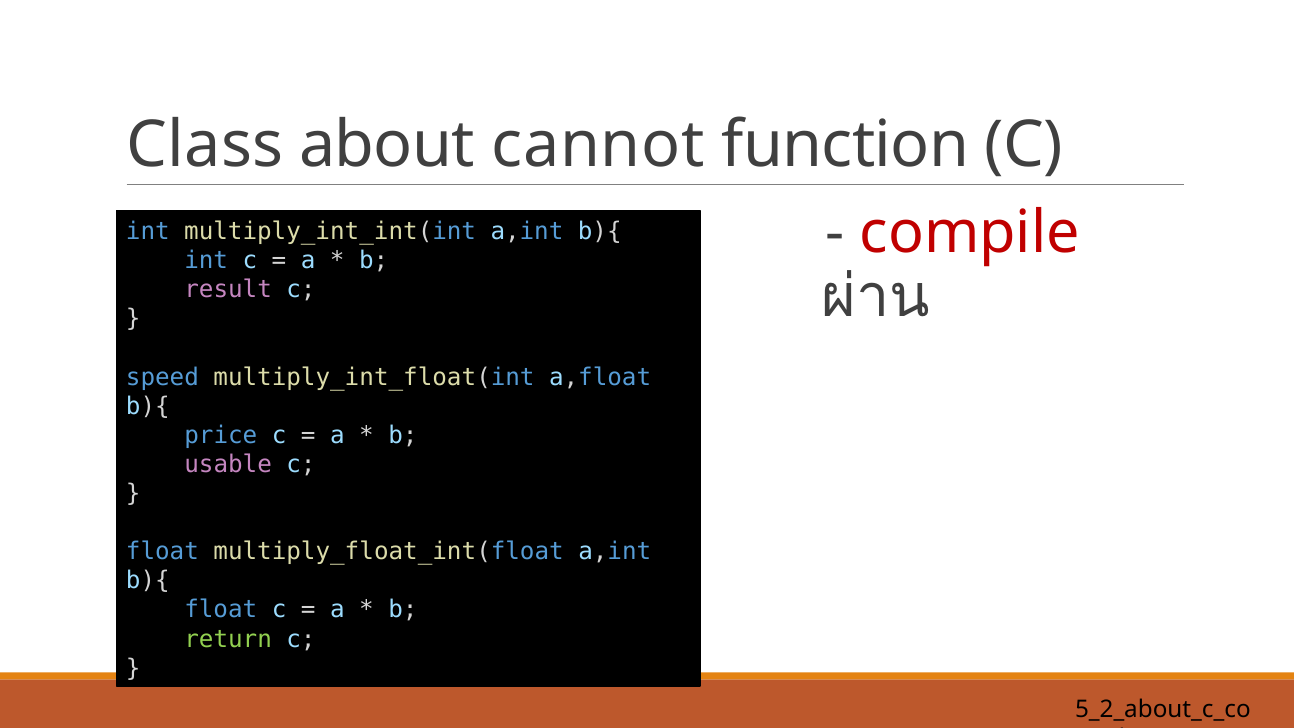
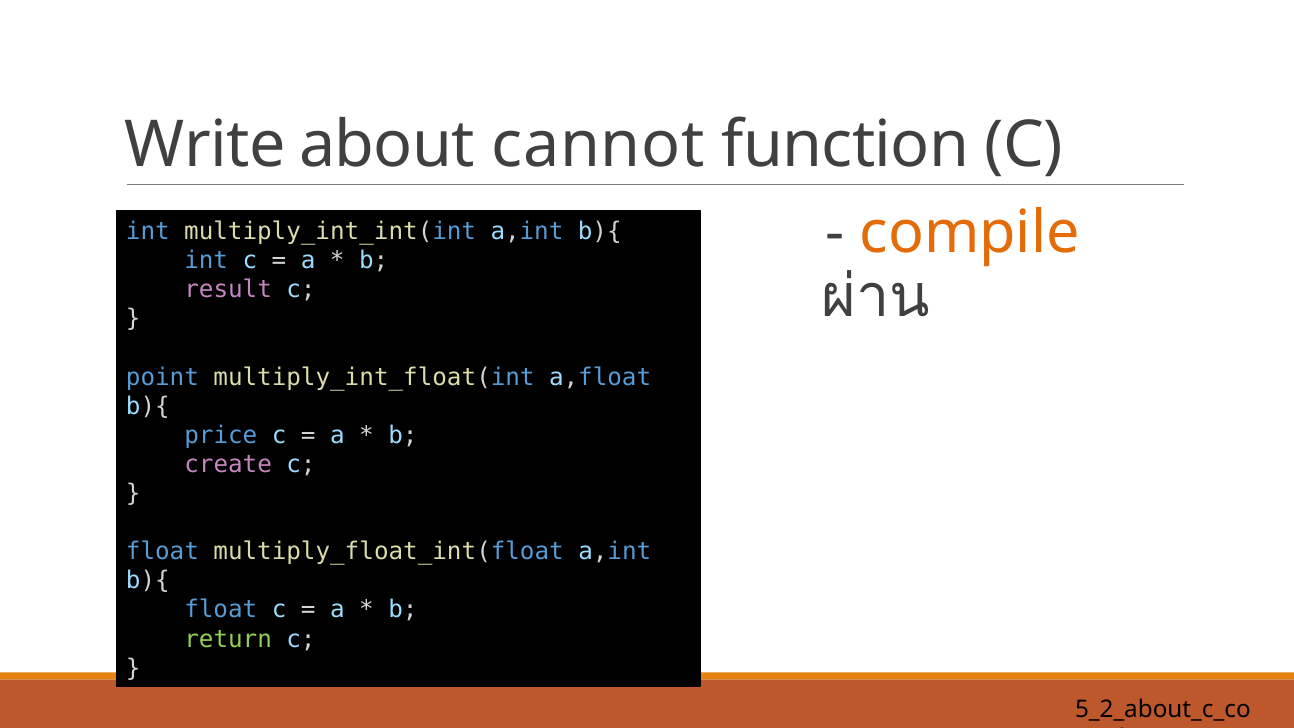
Class: Class -> Write (205, 145)
compile colour: red -> orange (970, 232)
speed: speed -> point (162, 377)
usable: usable -> create (228, 464)
